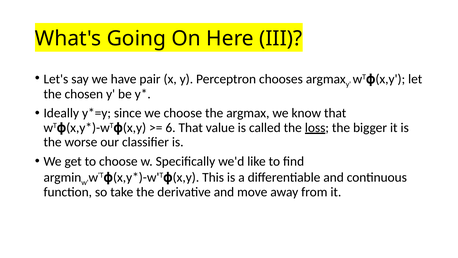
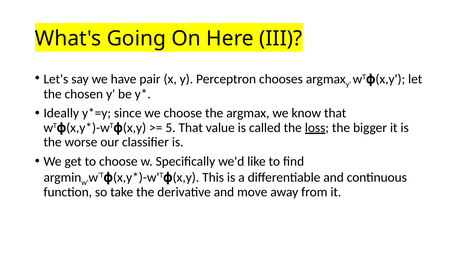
6: 6 -> 5 (170, 127)
